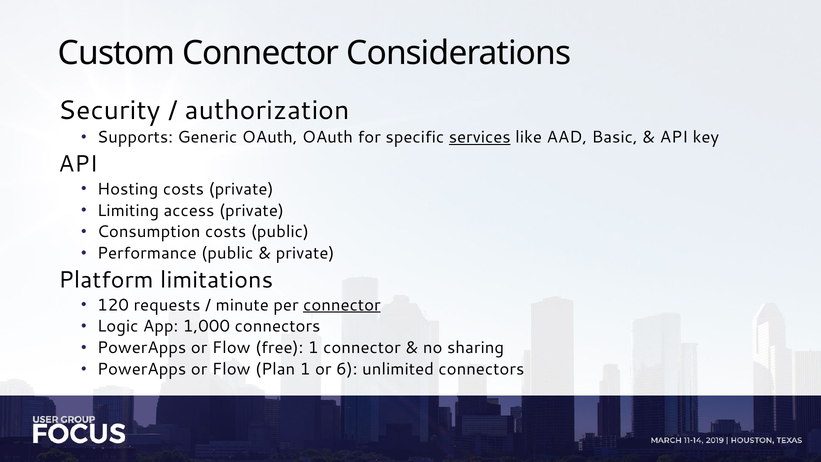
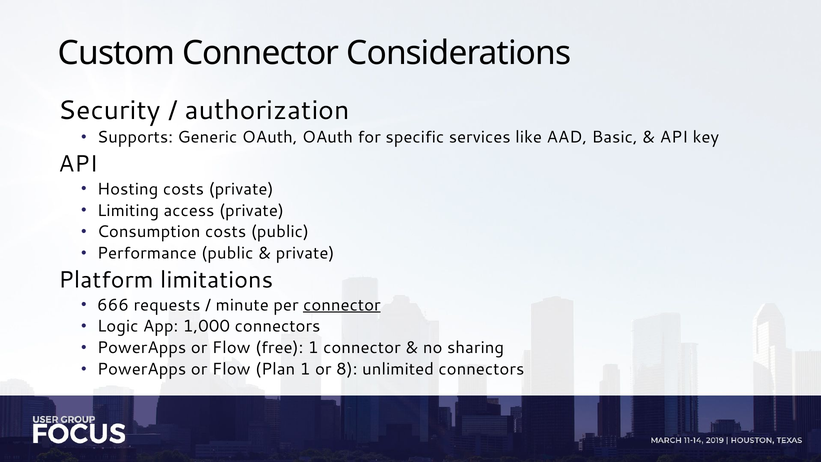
services underline: present -> none (480, 137)
120: 120 -> 666 (113, 305)
6: 6 -> 8 (347, 369)
